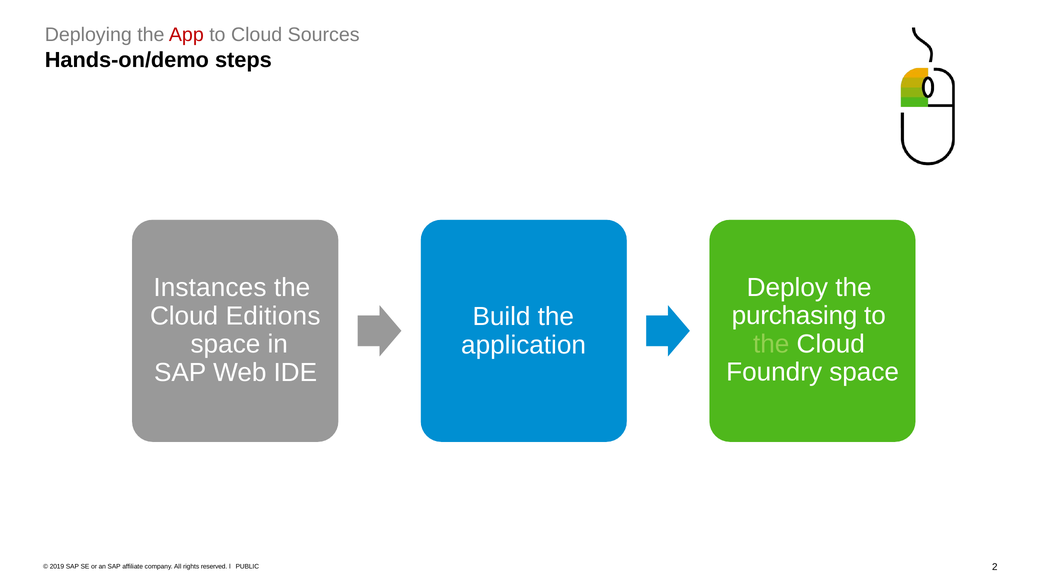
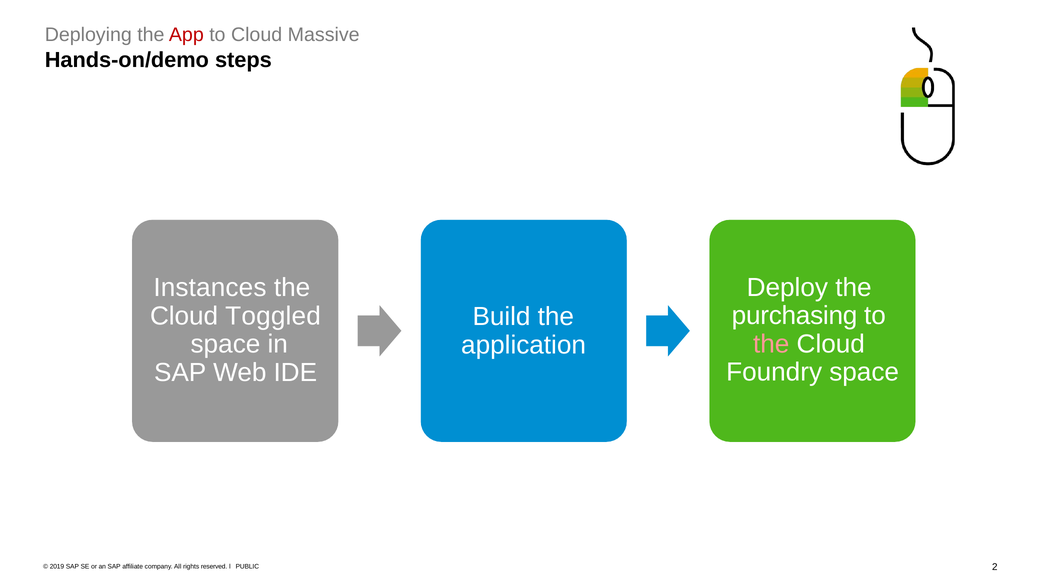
Sources: Sources -> Massive (324, 35)
Editions: Editions -> Toggled (273, 316)
the colour: light green -> pink (771, 344)
